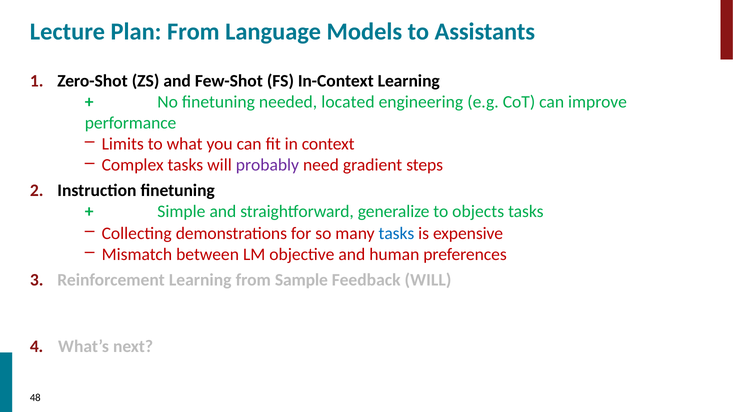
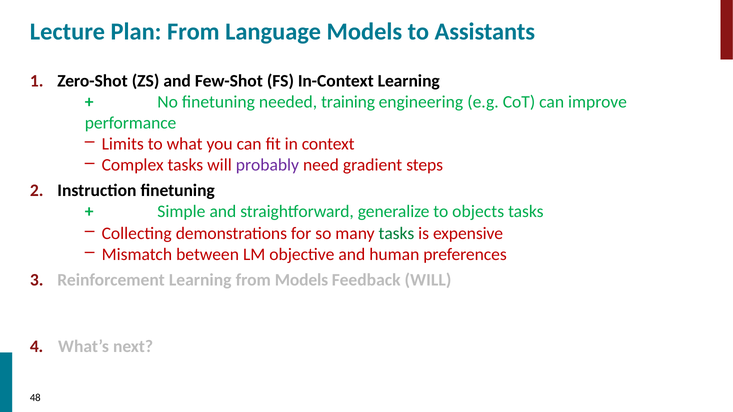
located: located -> training (348, 102)
tasks colour: blue -> green (396, 234)
from Sample: Sample -> Models (301, 280)
